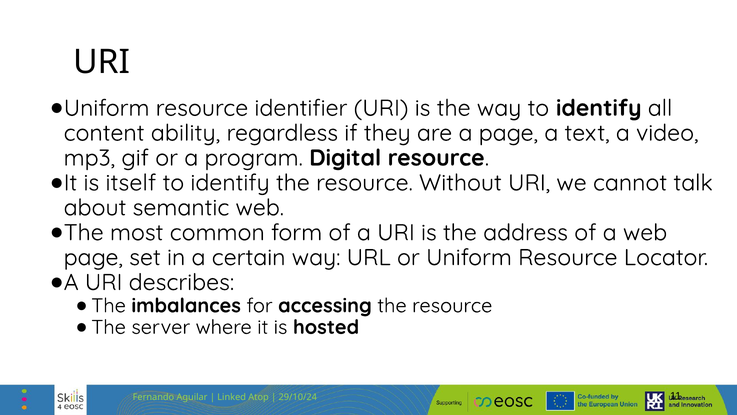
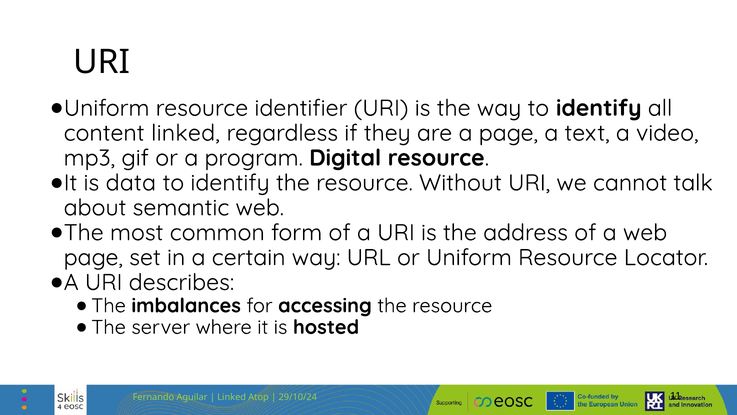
content ability: ability -> linked (185, 133)
itself: itself -> data (131, 183)
